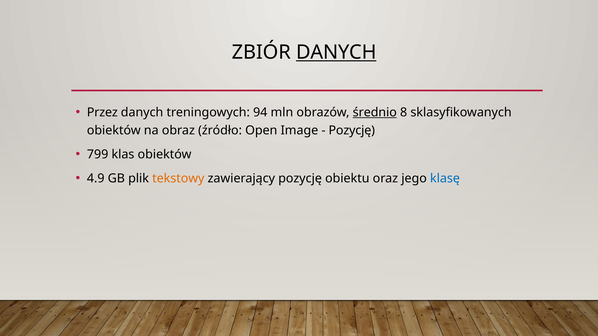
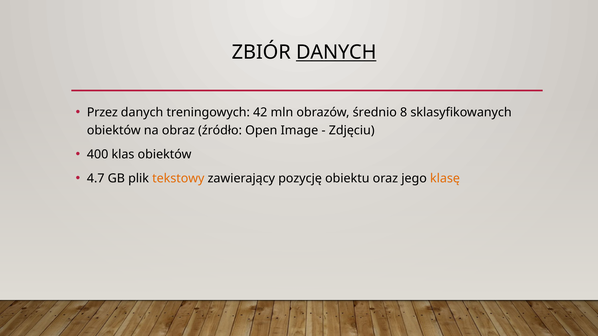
94: 94 -> 42 (260, 112)
średnio underline: present -> none (375, 112)
Pozycję: Pozycję -> Zdjęciu (352, 130)
799: 799 -> 400 (98, 155)
4.9: 4.9 -> 4.7 (96, 179)
klasę colour: blue -> orange (445, 179)
